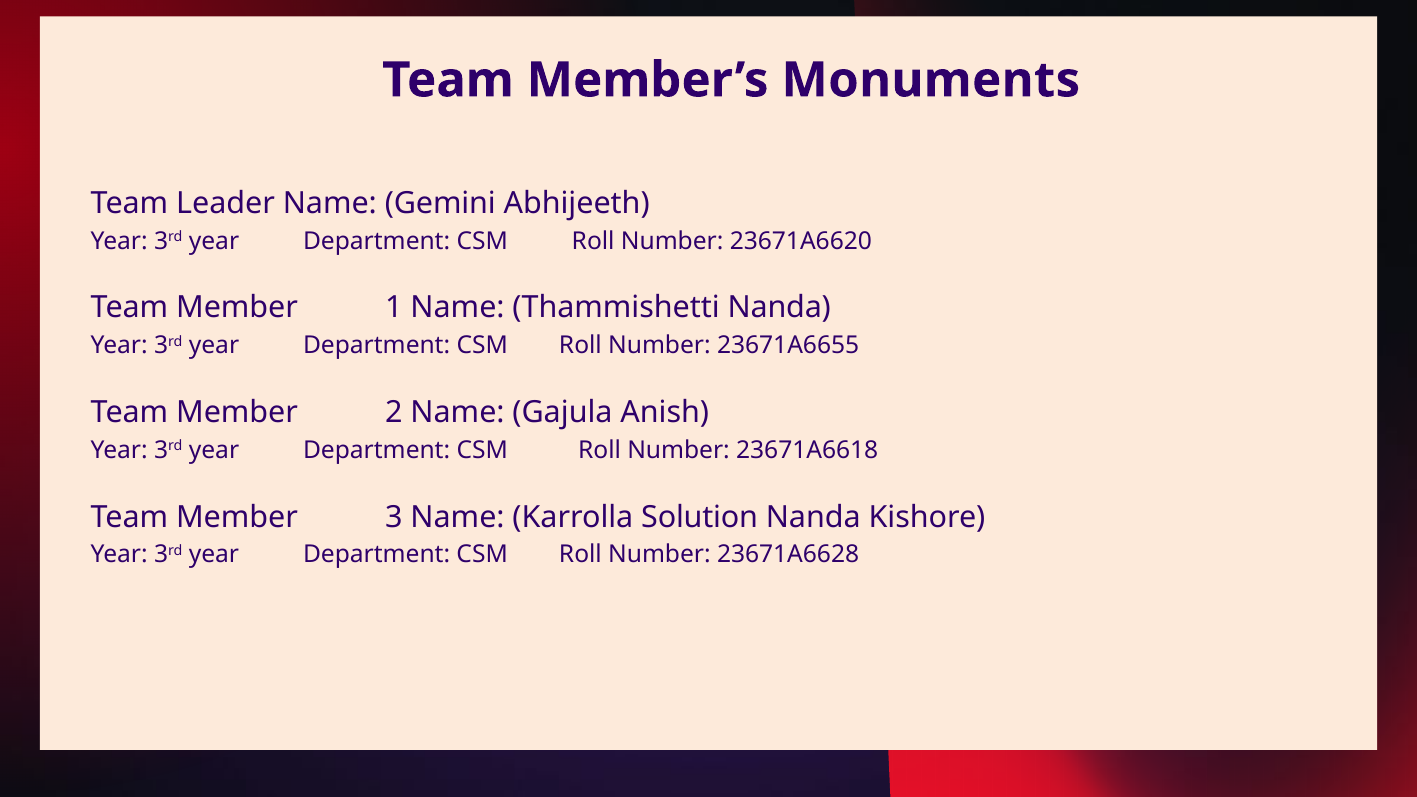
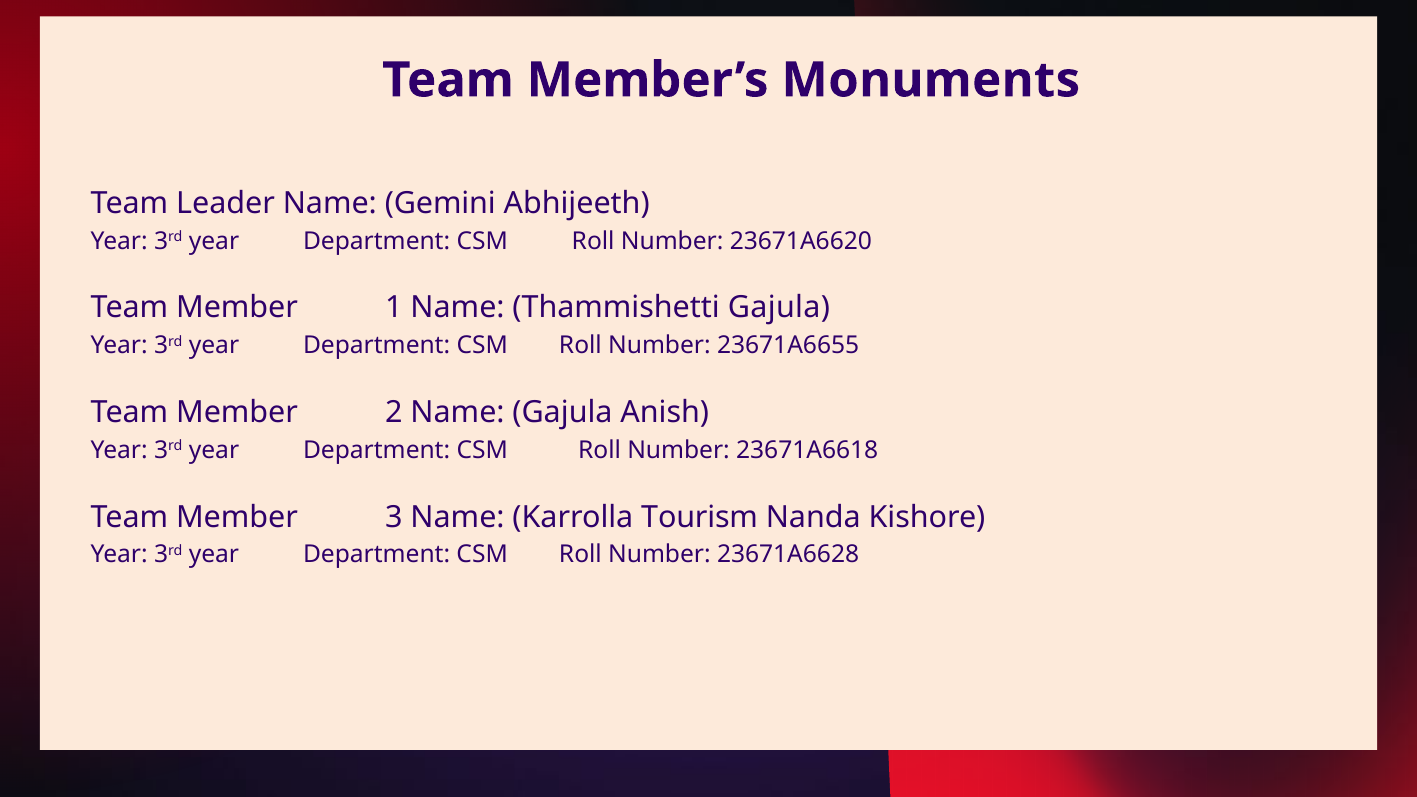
Thammishetti Nanda: Nanda -> Gajula (779, 308)
Solution: Solution -> Tourism (700, 517)
